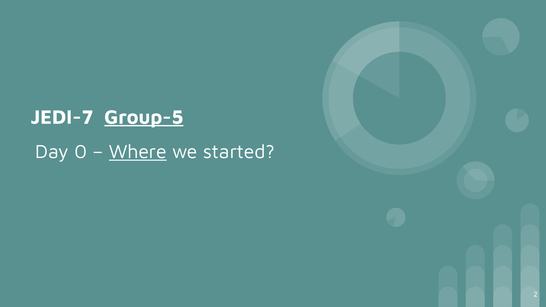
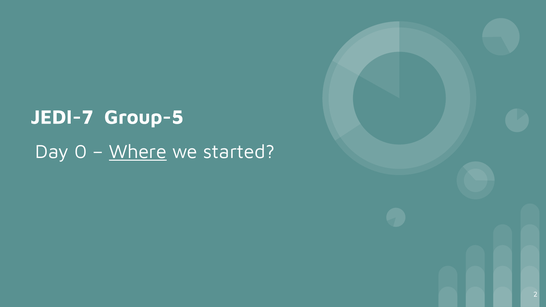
Group-5 underline: present -> none (144, 117)
